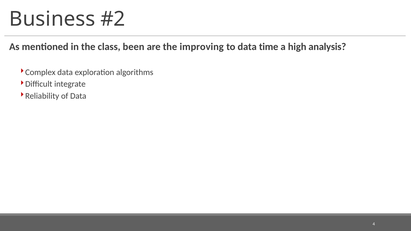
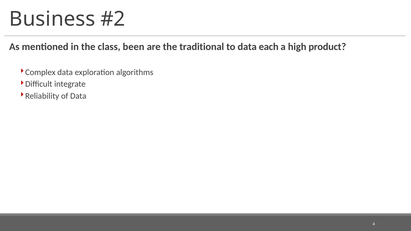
improving: improving -> traditional (202, 47)
time: time -> each (269, 47)
analysis: analysis -> product (327, 47)
